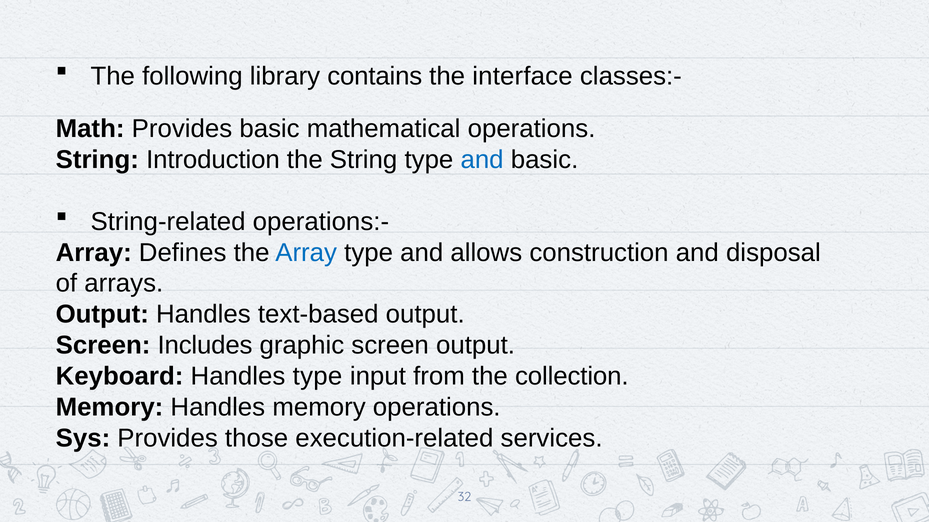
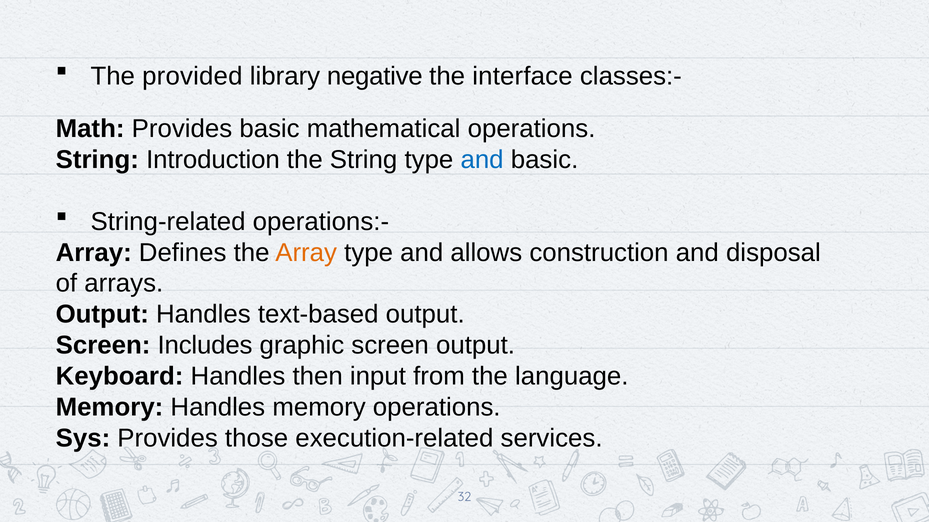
following: following -> provided (192, 76)
contains: contains -> negative (375, 76)
Array colour: blue -> orange (306, 253)
Handles type: type -> then (318, 377)
collection: collection -> language (572, 377)
